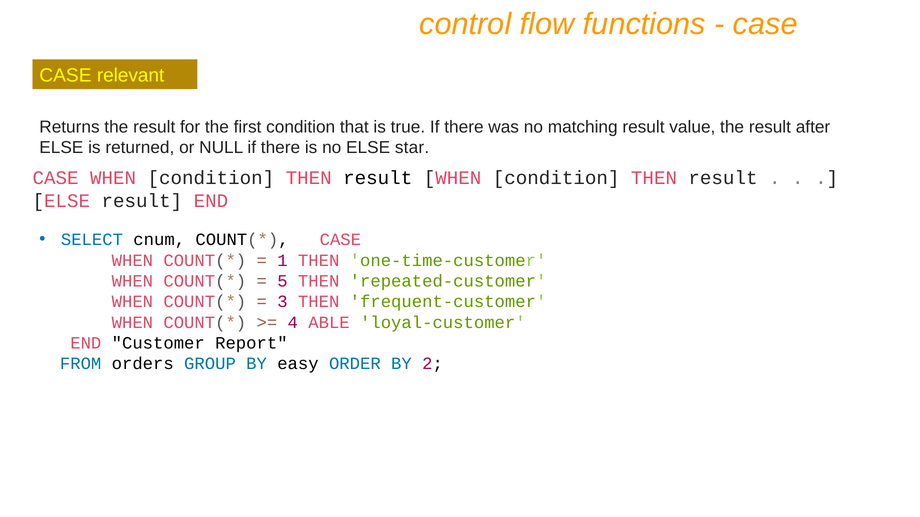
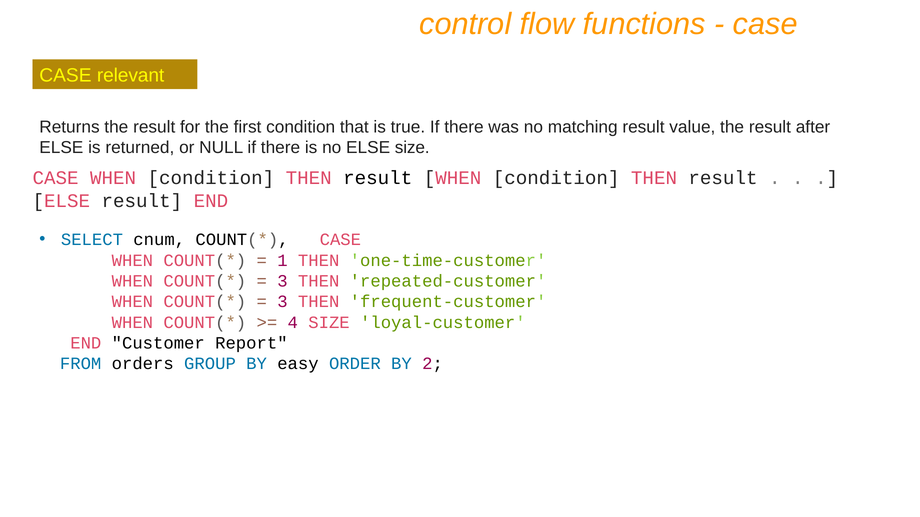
ELSE star: star -> size (412, 148)
5: 5 -> 3 (282, 281)
4 ABLE: ABLE -> SIZE (329, 323)
